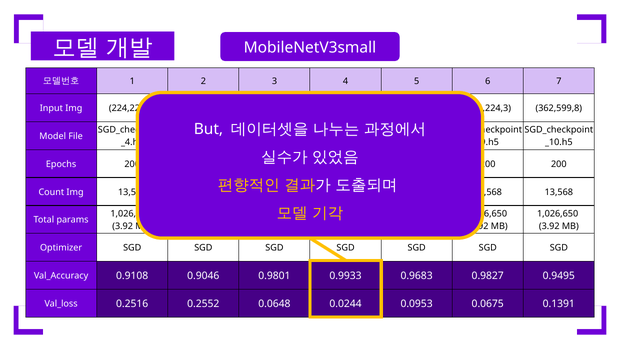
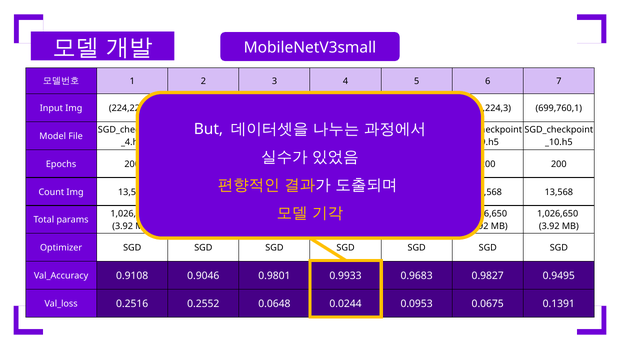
362,599,8: 362,599,8 -> 699,760,1 (559, 108)
